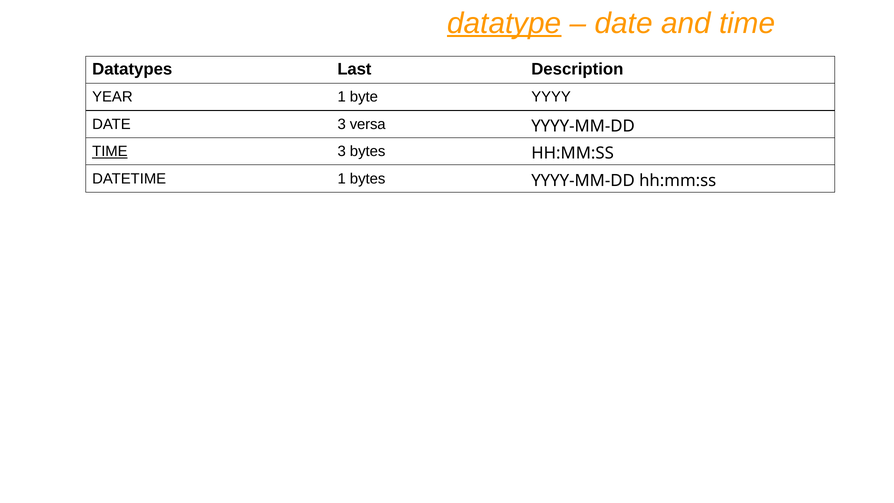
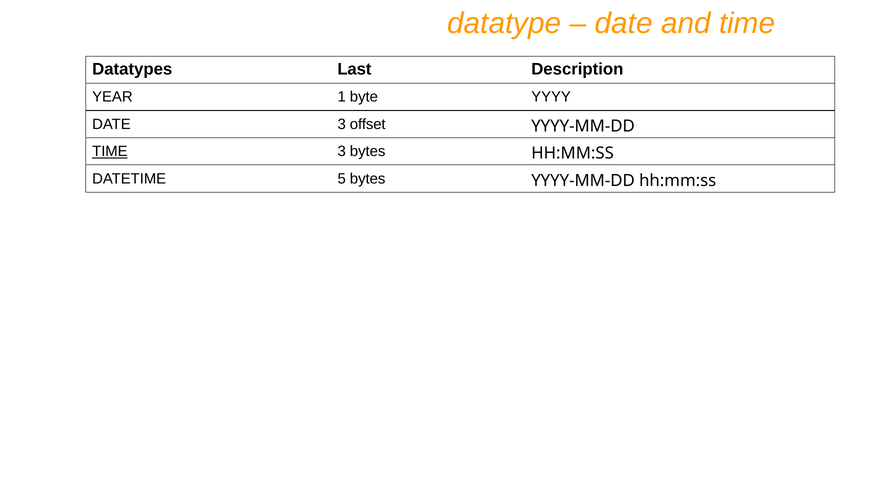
datatype underline: present -> none (504, 23)
versa: versa -> offset (368, 124)
DATETIME 1: 1 -> 5 (342, 179)
